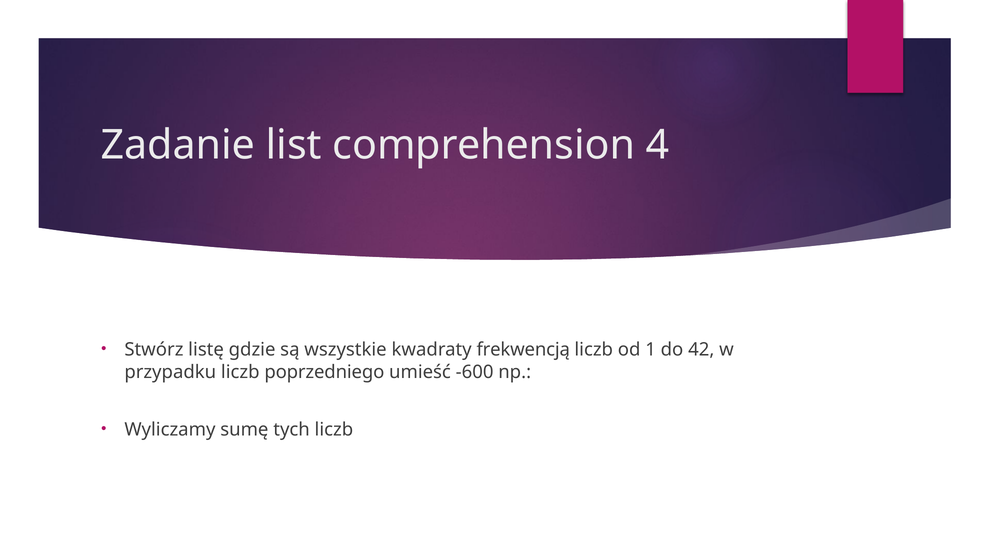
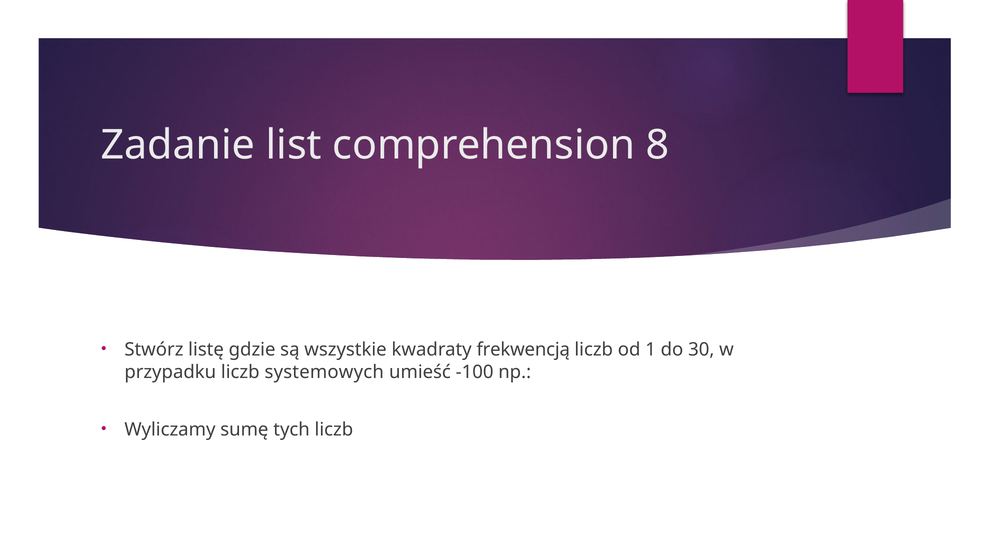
4: 4 -> 8 (658, 145)
42: 42 -> 30 (701, 350)
poprzedniego: poprzedniego -> systemowych (324, 372)
-600: -600 -> -100 (475, 372)
